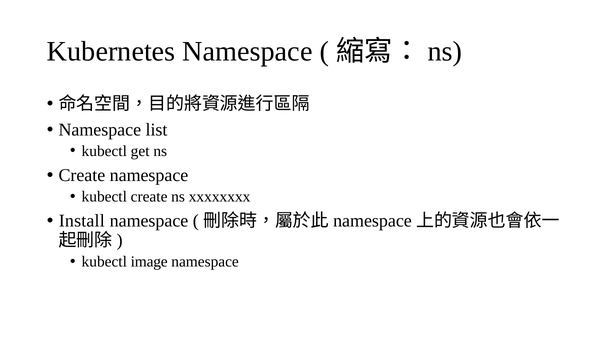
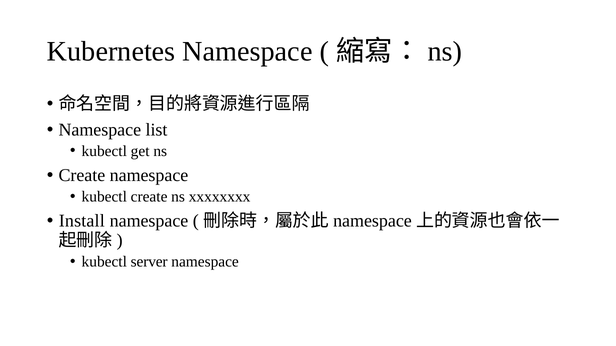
image: image -> server (149, 262)
